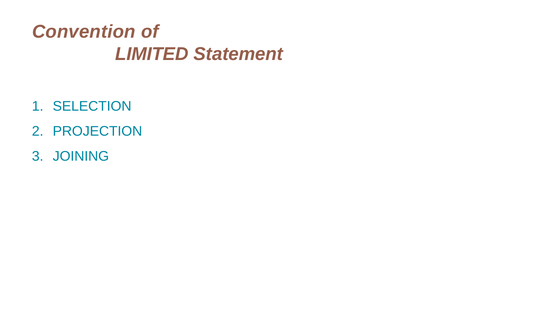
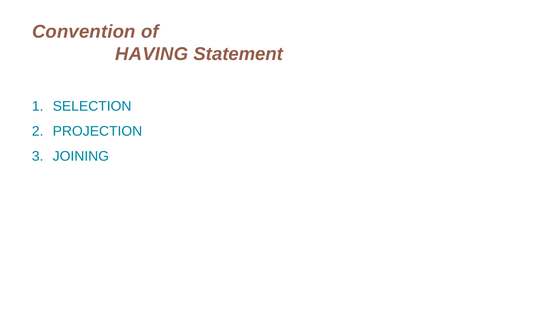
LIMITED: LIMITED -> HAVING (152, 54)
